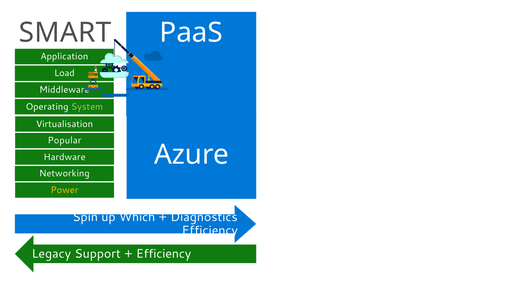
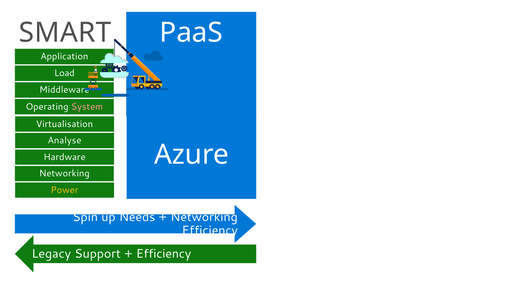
System colour: light green -> pink (87, 107)
Popular: Popular -> Analyse (65, 141)
Which: Which -> Needs (137, 217)
Diagnostics: Diagnostics -> Networking (204, 217)
